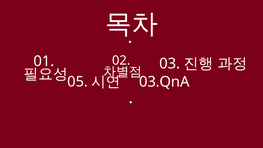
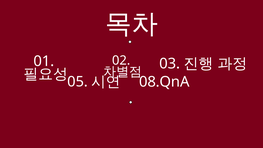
03.QnA: 03.QnA -> 08.QnA (164, 82)
